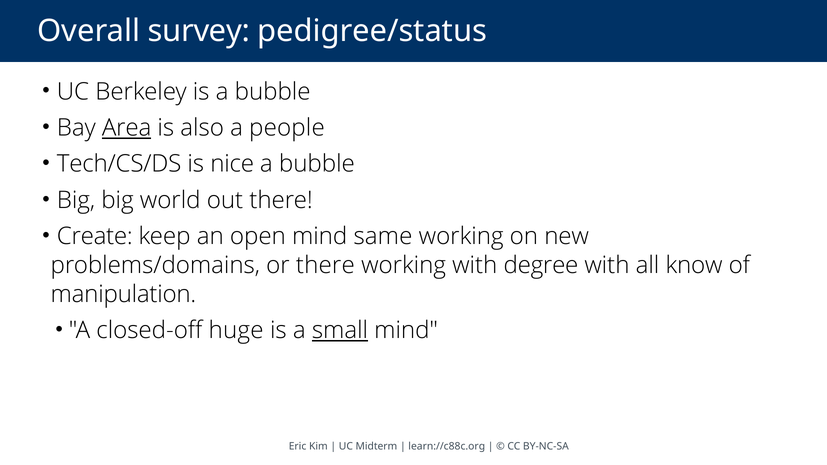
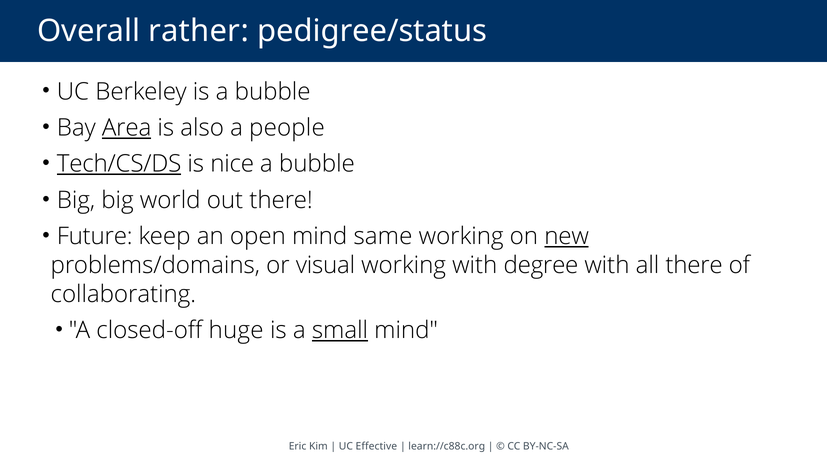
survey: survey -> rather (199, 31)
Tech/CS/DS underline: none -> present (119, 164)
Create: Create -> Future (95, 236)
new underline: none -> present (567, 236)
or there: there -> visual (326, 265)
all know: know -> there (694, 265)
manipulation: manipulation -> collaborating (123, 294)
Midterm: Midterm -> Effective (376, 447)
